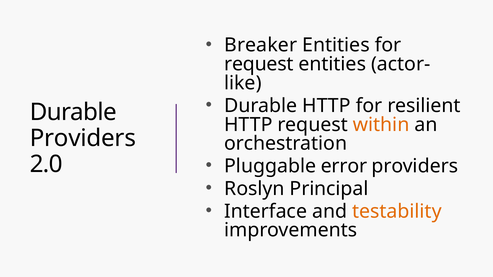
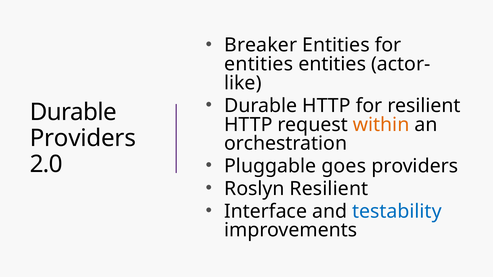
request: request -> entities (259, 64)
error: error -> goes (344, 166)
Roslyn Principal: Principal -> Resilient (329, 189)
testability colour: orange -> blue (397, 211)
